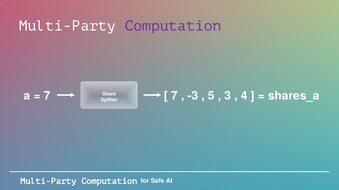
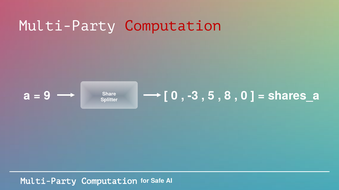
Computation colour: purple -> red (173, 26)
7: 7 -> 9 (47, 96)
7: 7 -> 0 (174, 96)
3: 3 -> 8 (228, 96)
4: 4 -> 0 (244, 96)
